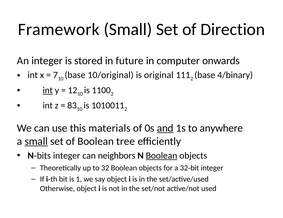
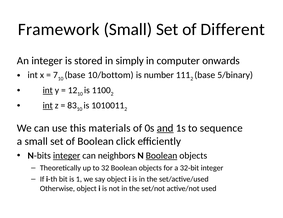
Direction: Direction -> Different (233, 29)
future: future -> simply (130, 61)
10/original: 10/original -> 10/bottom (111, 75)
original: original -> number (159, 75)
4/binary: 4/binary -> 5/binary (235, 75)
int underline: none -> present (48, 106)
anywhere: anywhere -> sequence (221, 128)
small underline: present -> none (36, 142)
tree: tree -> click (126, 142)
integer underline: none -> present (67, 156)
